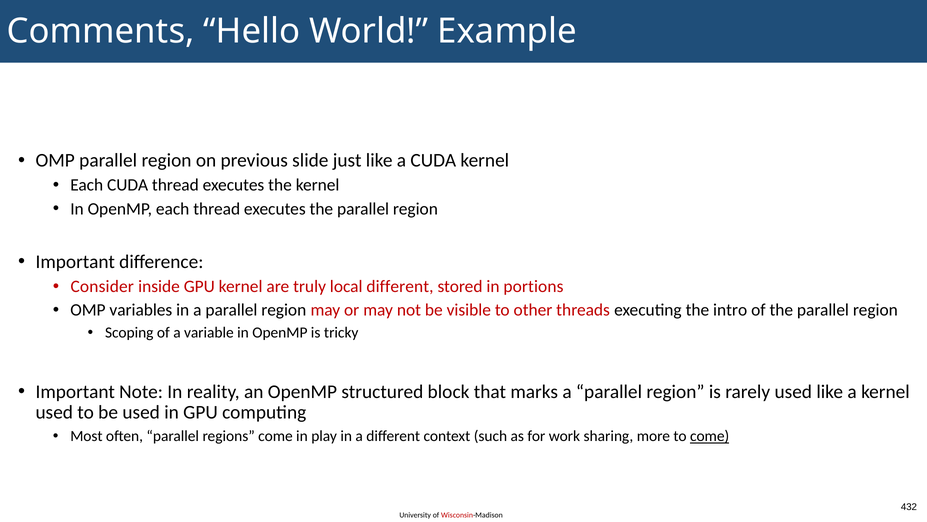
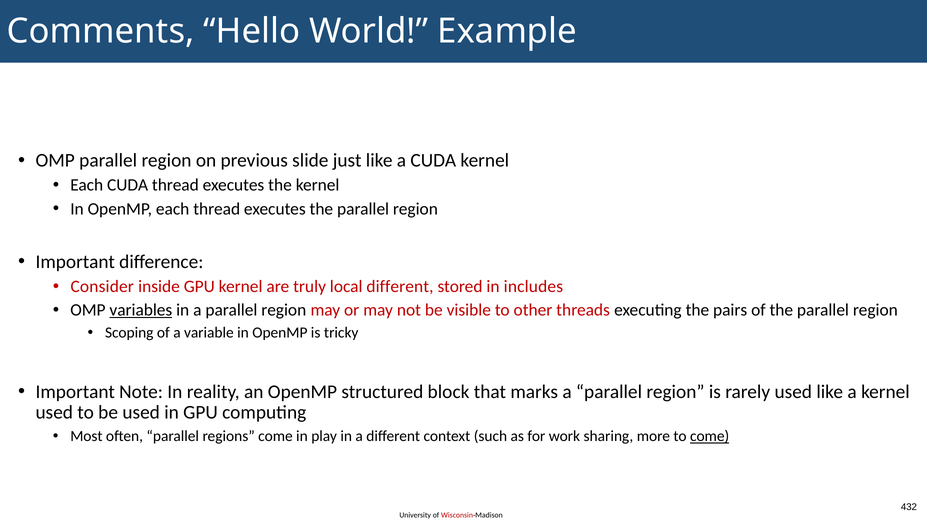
portions: portions -> includes (533, 286)
variables underline: none -> present (141, 310)
intro: intro -> pairs (730, 310)
